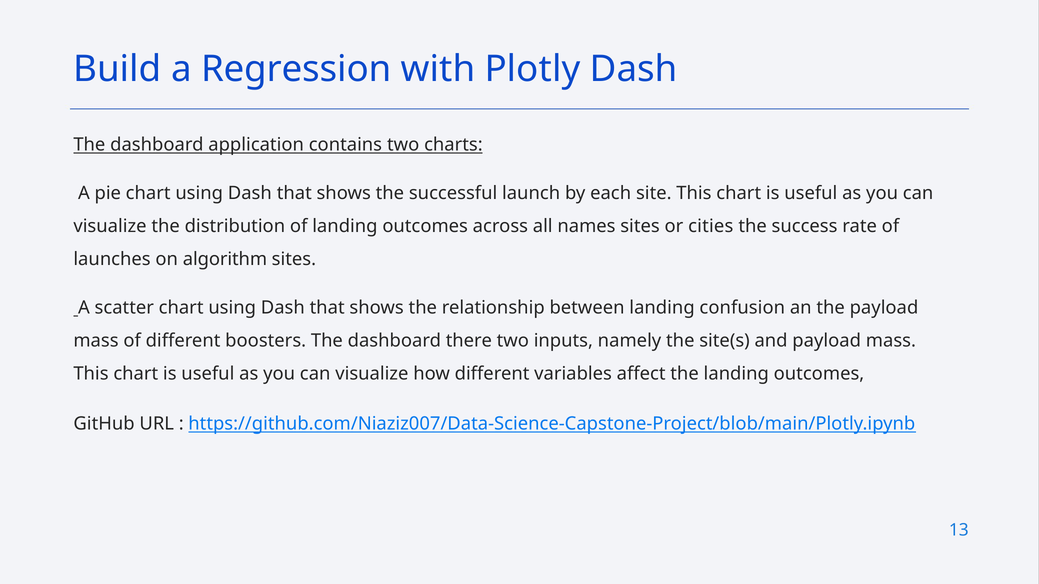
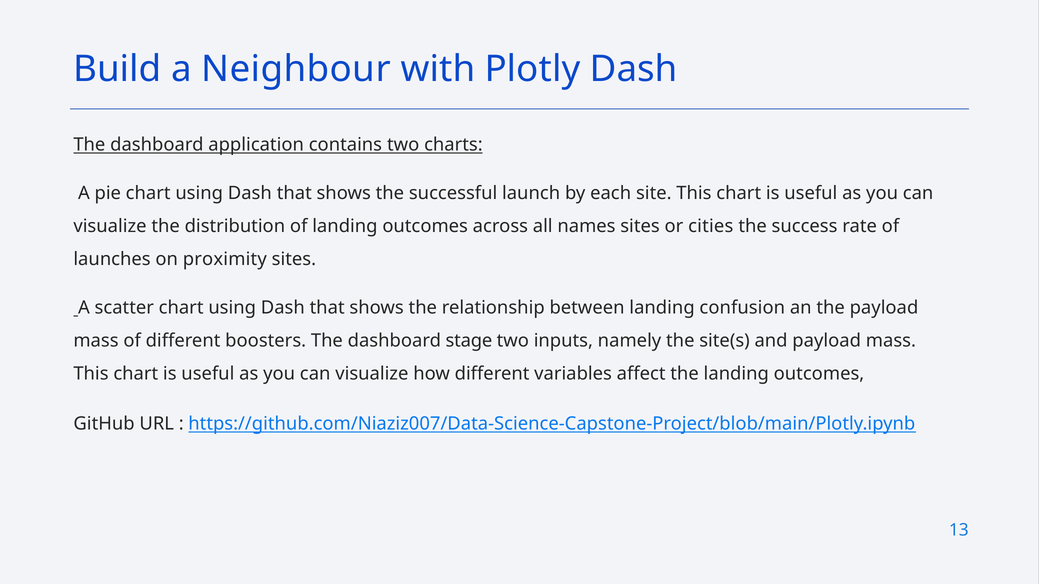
Regression: Regression -> Neighbour (296, 69)
algorithm: algorithm -> proximity (225, 259)
there: there -> stage (469, 341)
